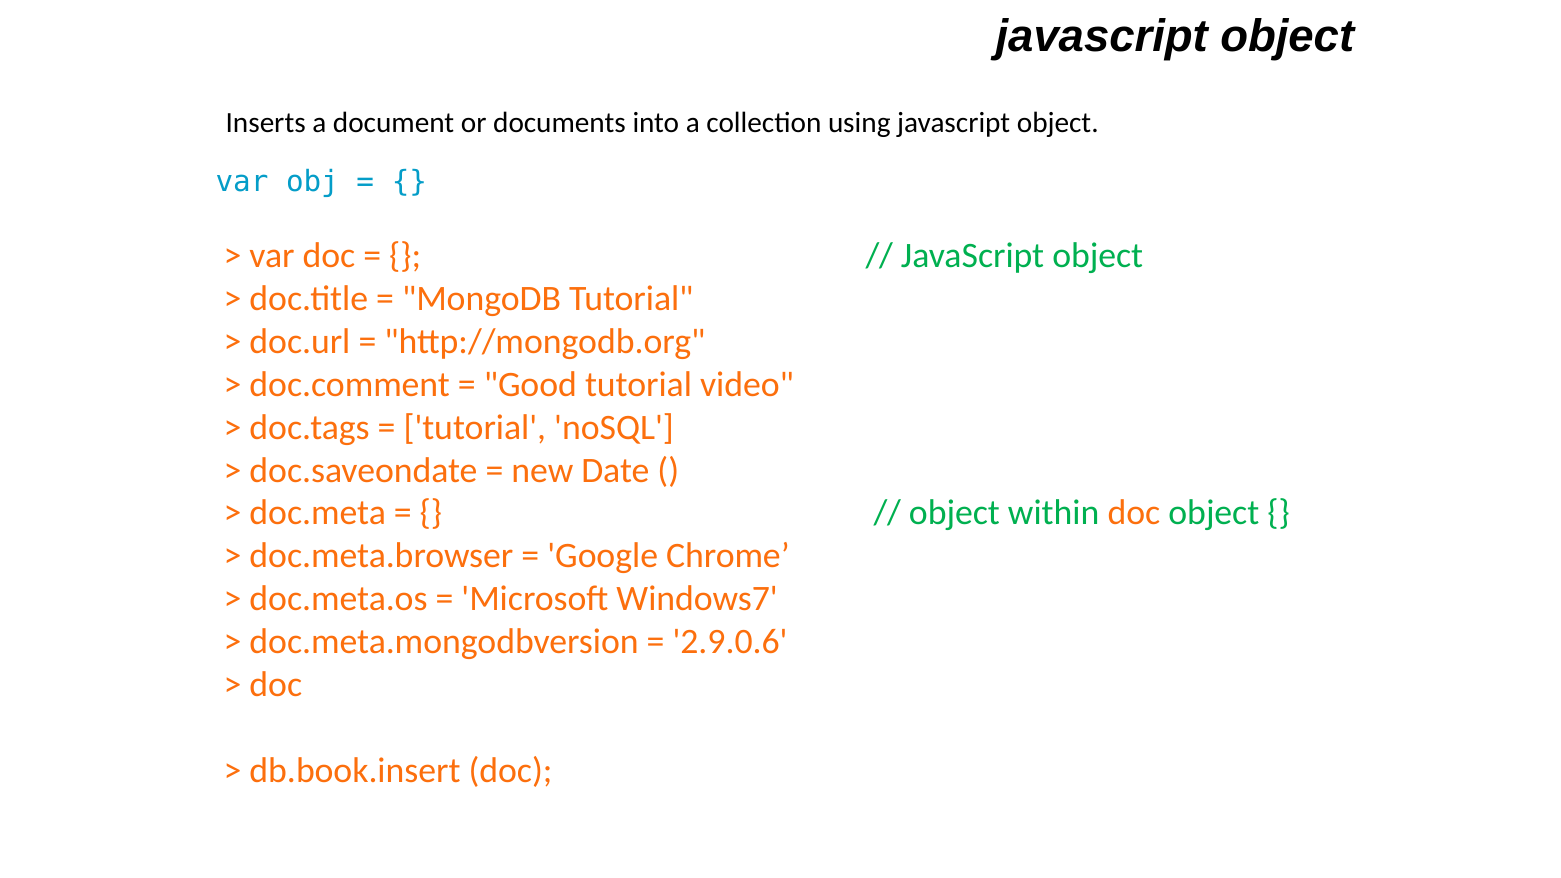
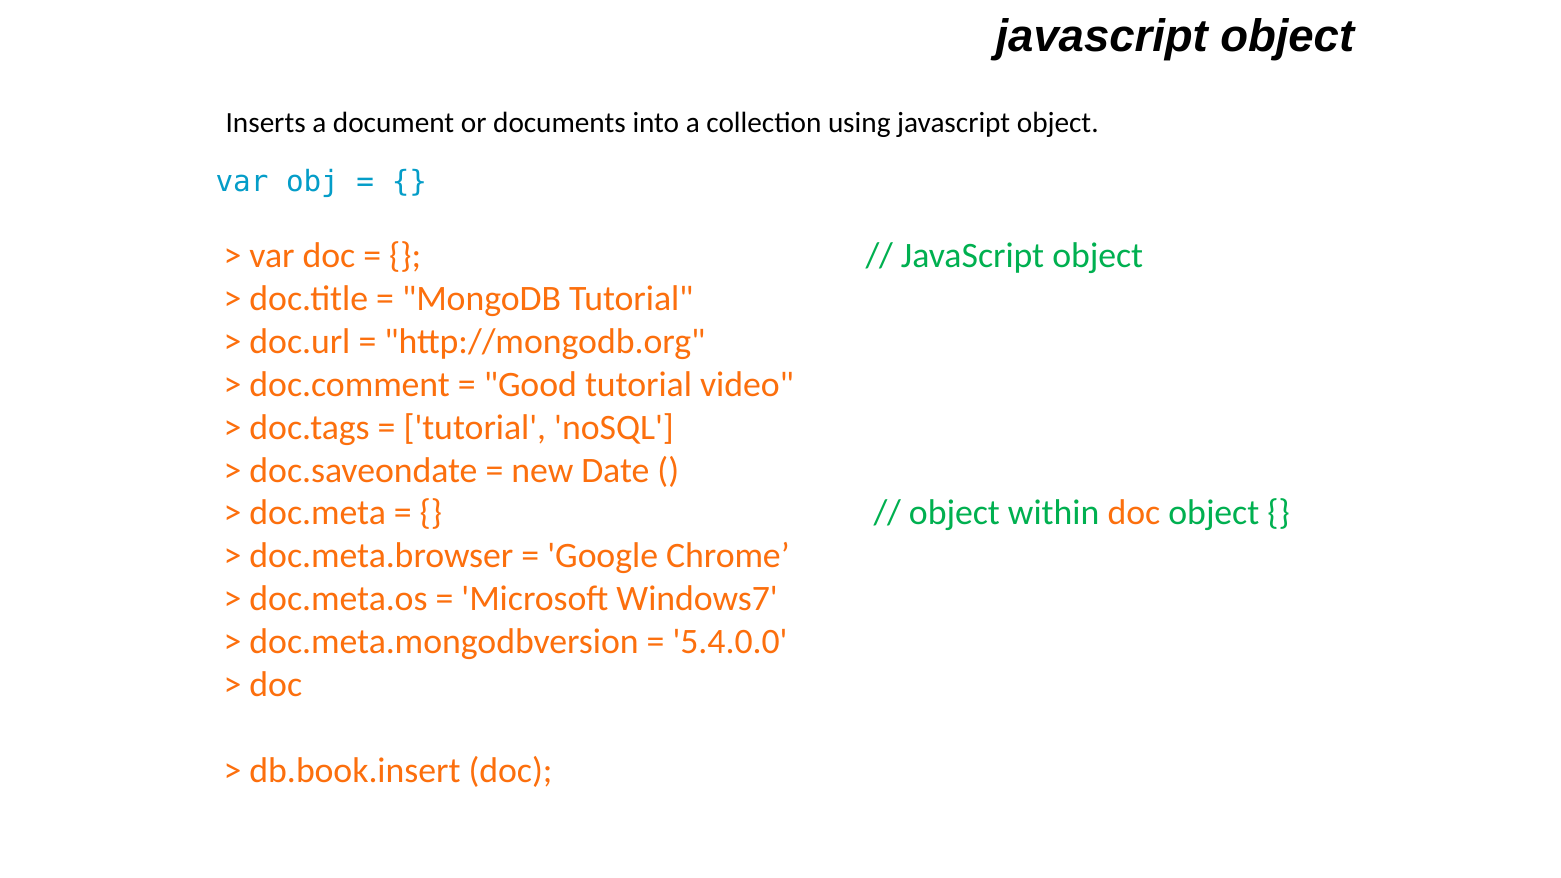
2.9.0.6: 2.9.0.6 -> 5.4.0.0 (730, 642)
